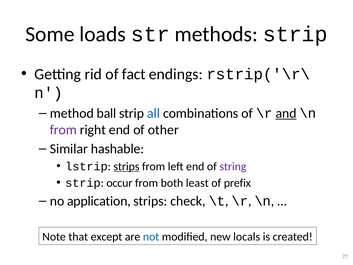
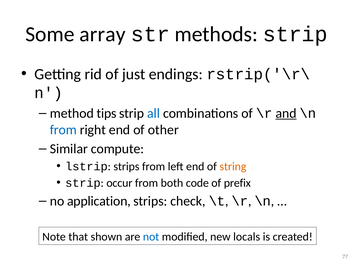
loads: loads -> array (103, 34)
fact: fact -> just (134, 74)
ball: ball -> tips (107, 113)
from colour: purple -> blue (63, 130)
hashable: hashable -> compute (117, 149)
strips underline: present -> none (126, 166)
string colour: purple -> orange (233, 166)
least: least -> code (197, 183)
except: except -> shown (106, 237)
